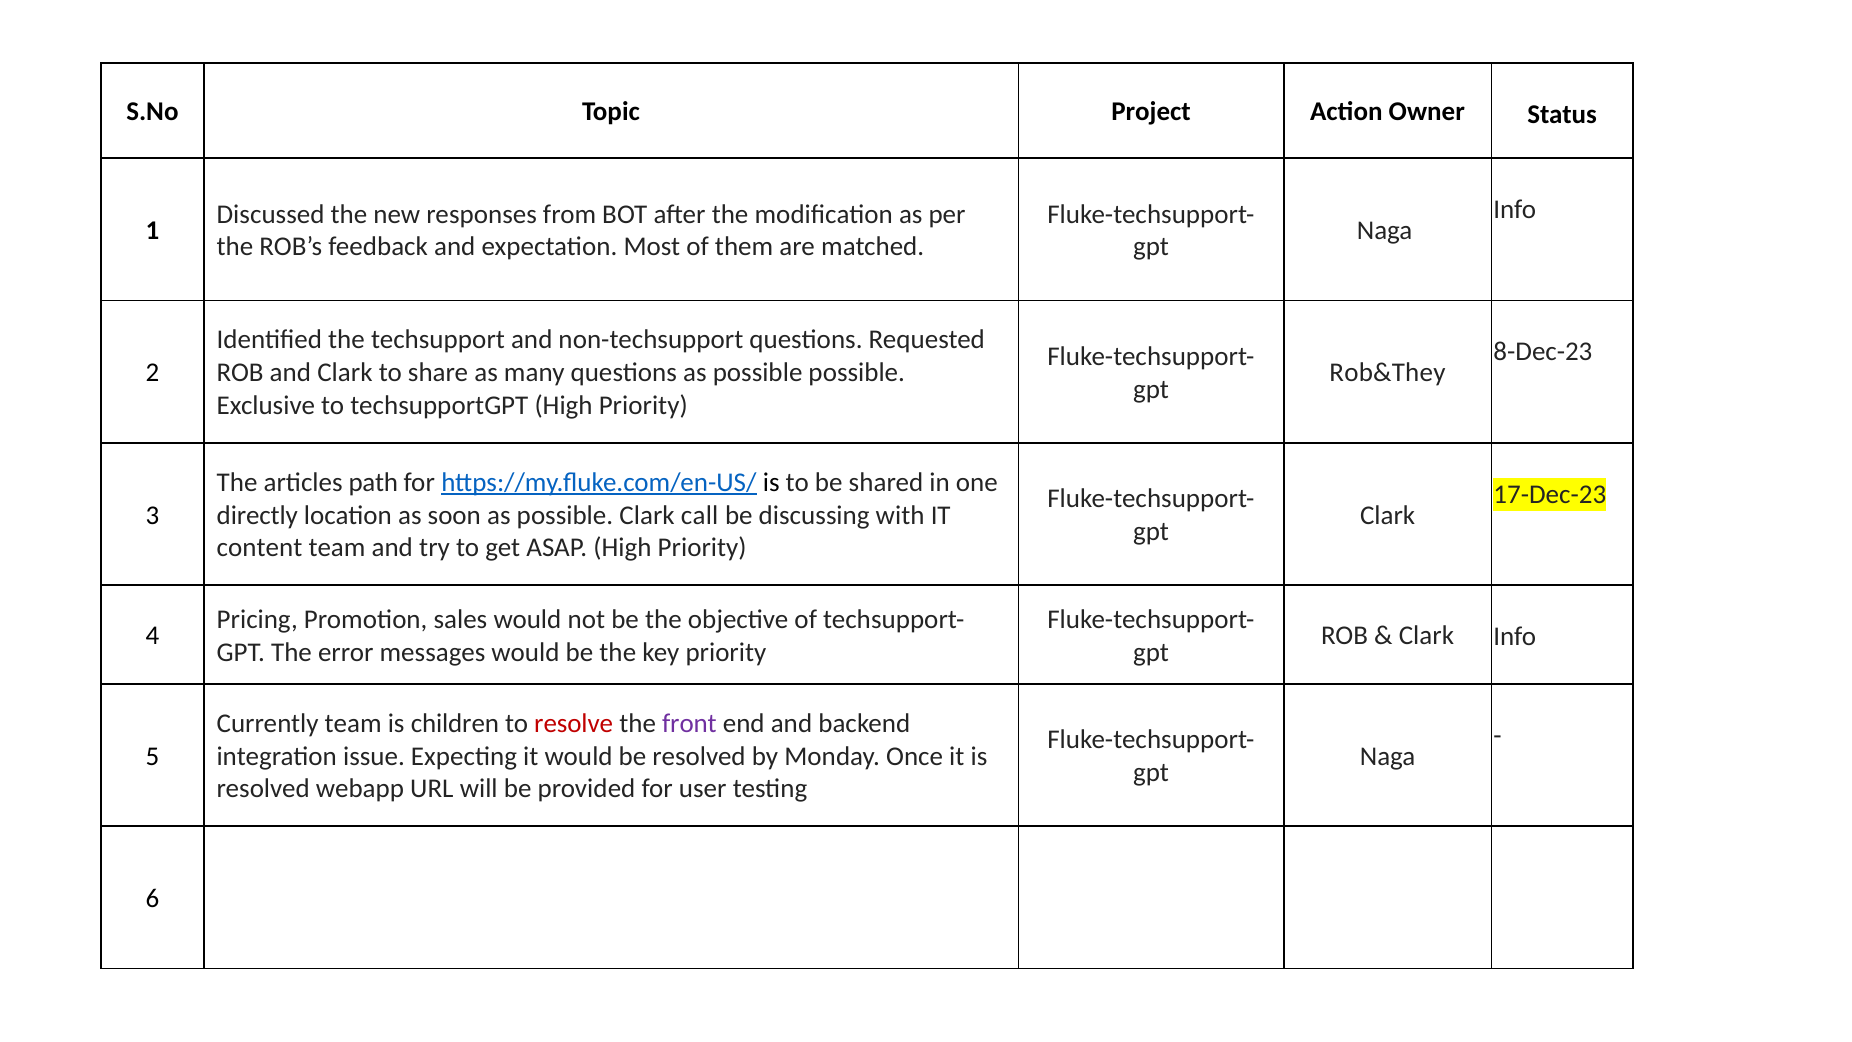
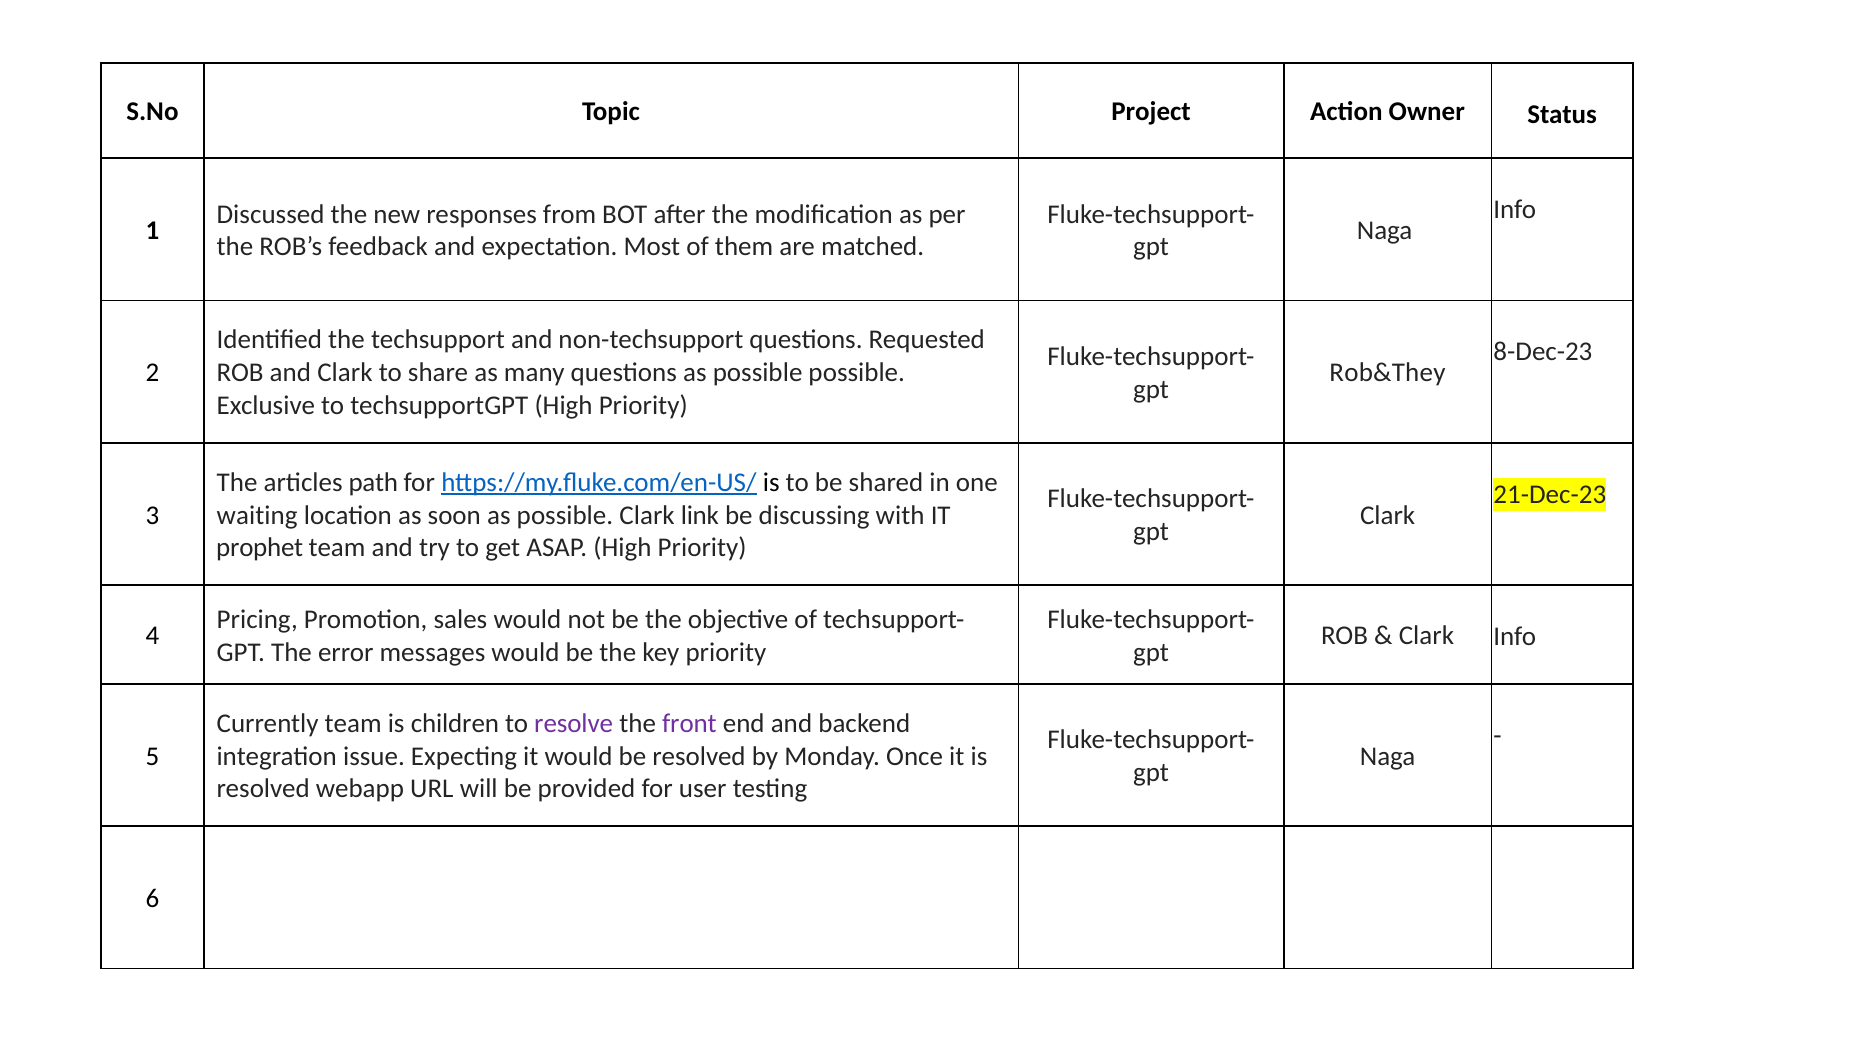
17-Dec-23: 17-Dec-23 -> 21-Dec-23 (1550, 494)
directly: directly -> waiting (257, 515)
call: call -> link (700, 515)
content: content -> prophet (260, 548)
resolve colour: red -> purple (574, 723)
